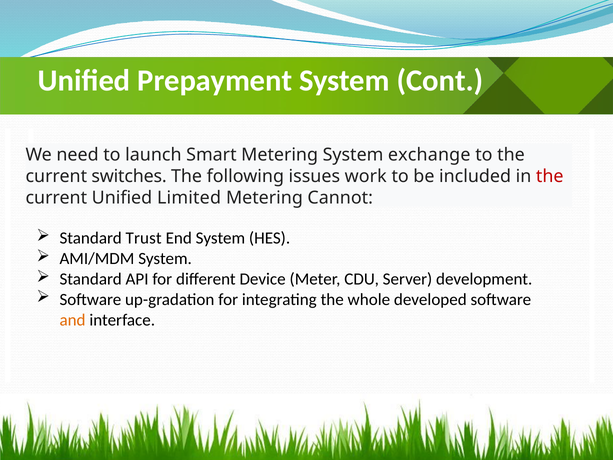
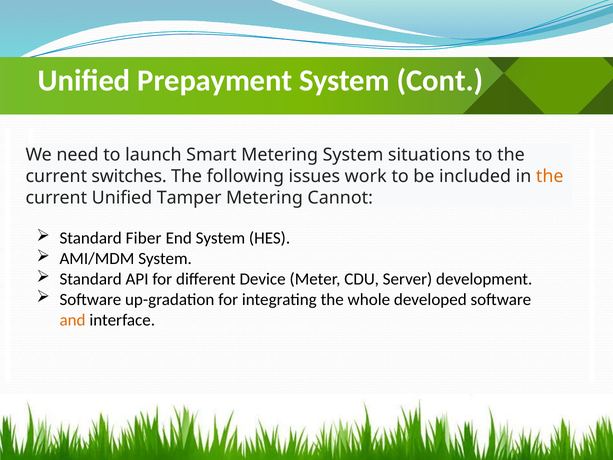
exchange: exchange -> situations (429, 155)
the colour: red -> orange (550, 176)
Limited: Limited -> Tamper (189, 198)
Trust: Trust -> Fiber (144, 238)
